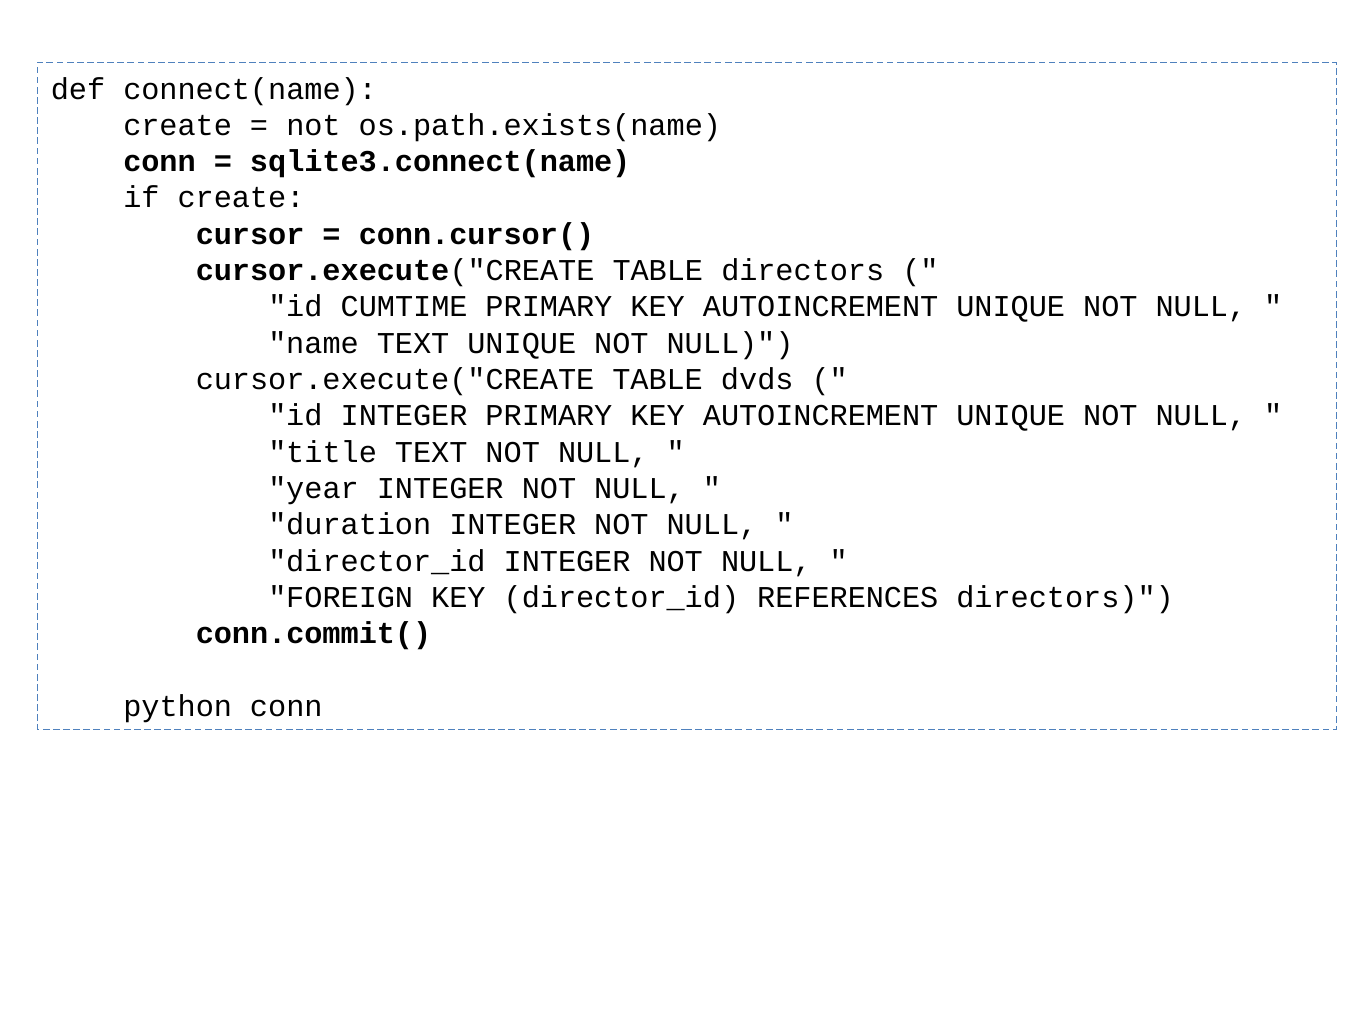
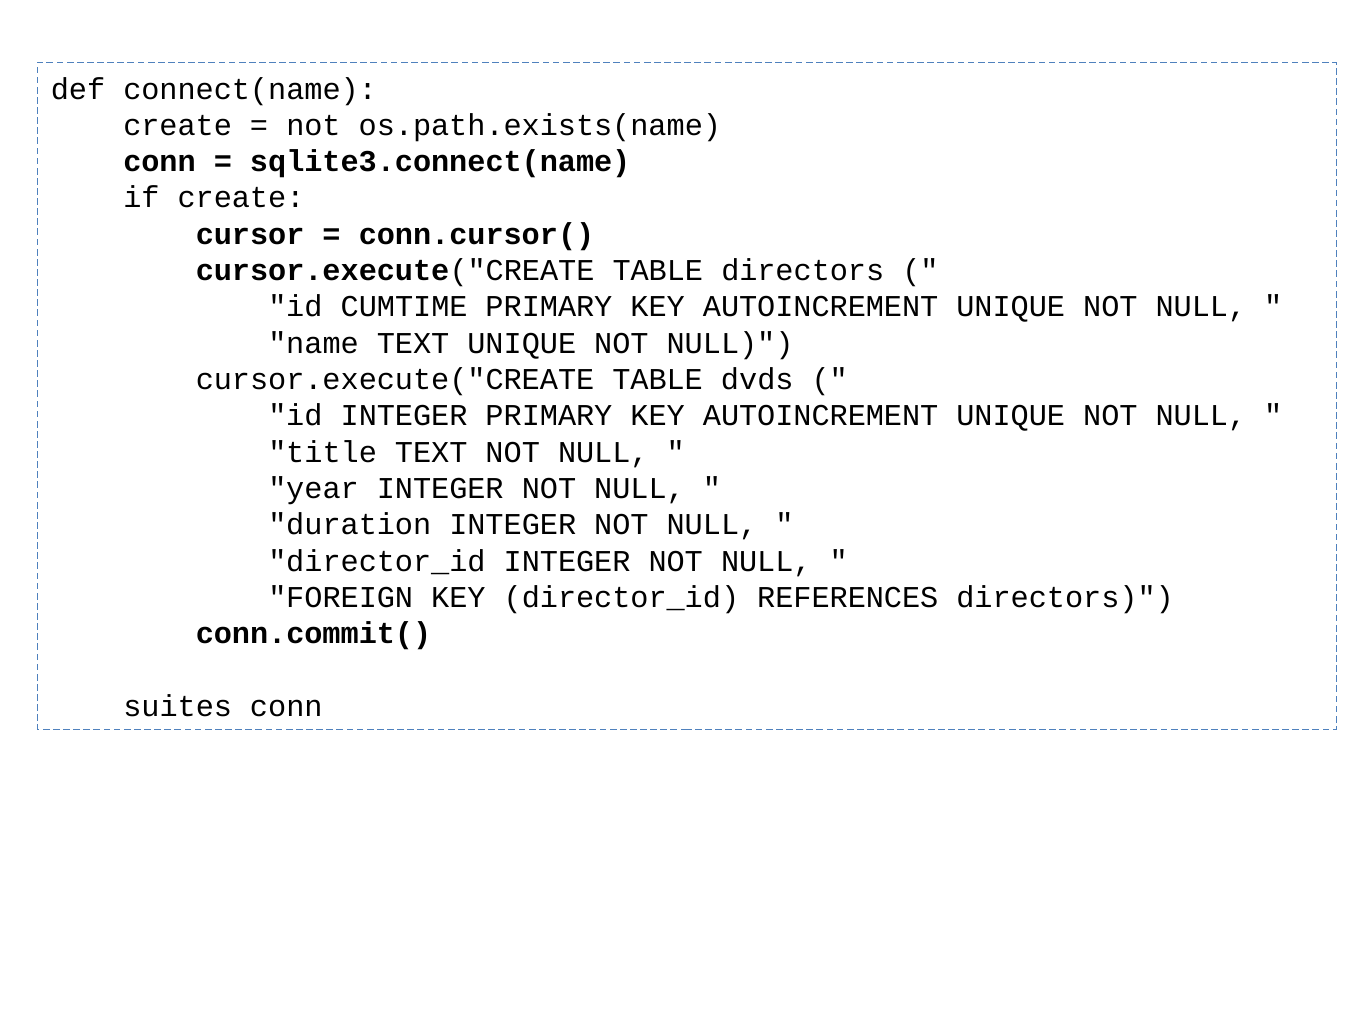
python: python -> suites (178, 707)
